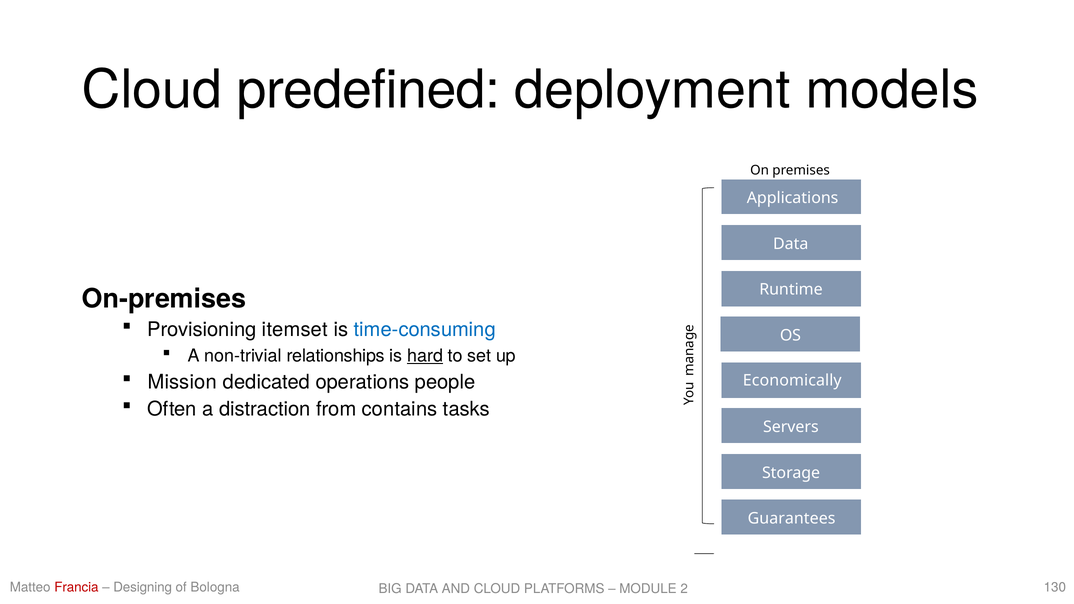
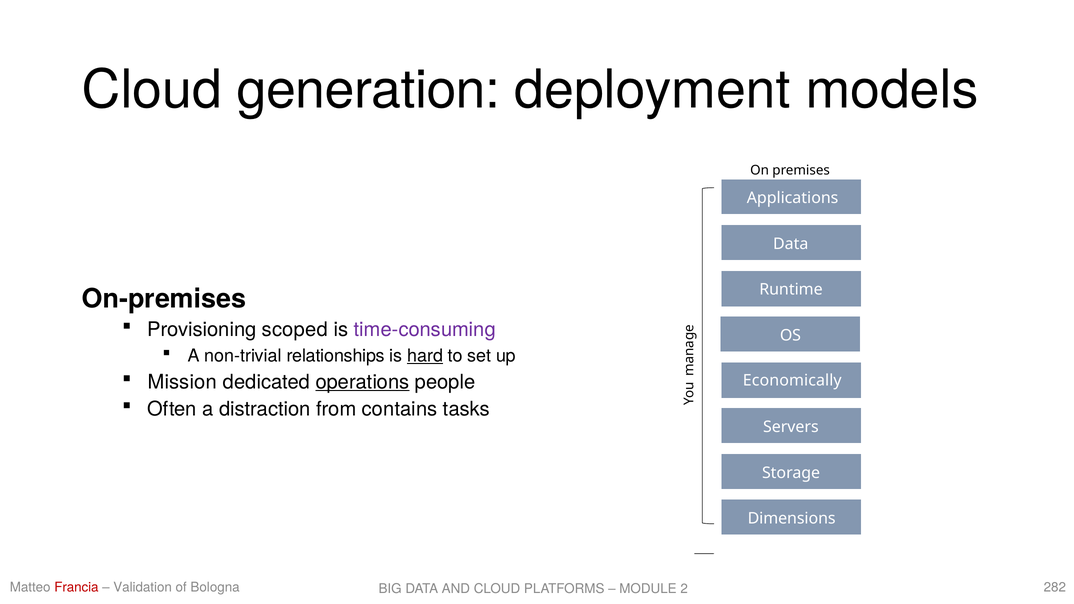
predefined: predefined -> generation (368, 90)
itemset: itemset -> scoped (295, 330)
time-consuming colour: blue -> purple (425, 330)
operations underline: none -> present (362, 382)
Guarantees: Guarantees -> Dimensions (792, 518)
Designing: Designing -> Validation (143, 587)
130: 130 -> 282 (1055, 587)
